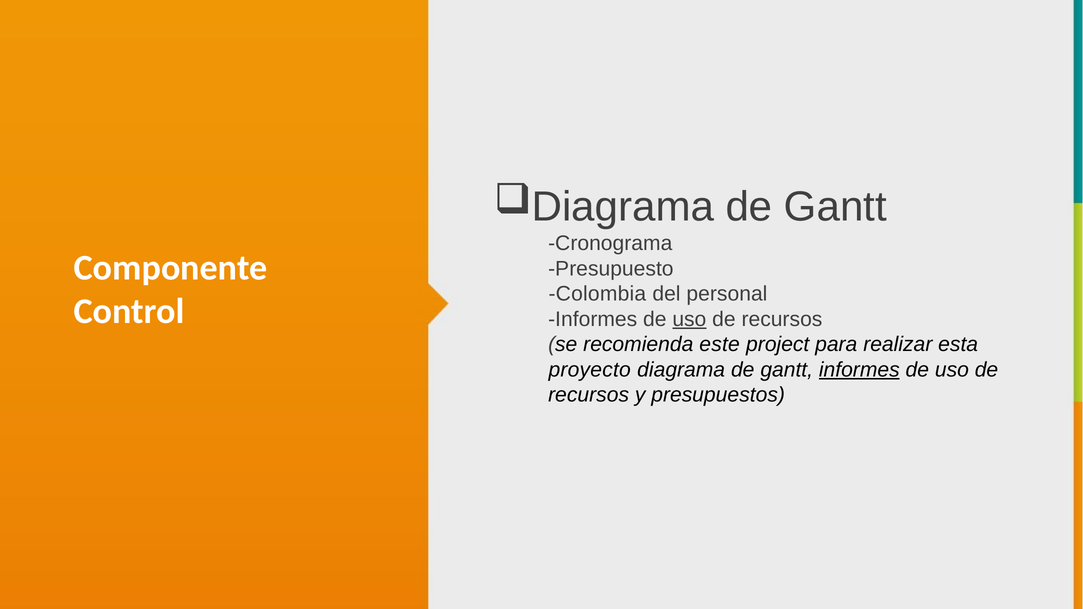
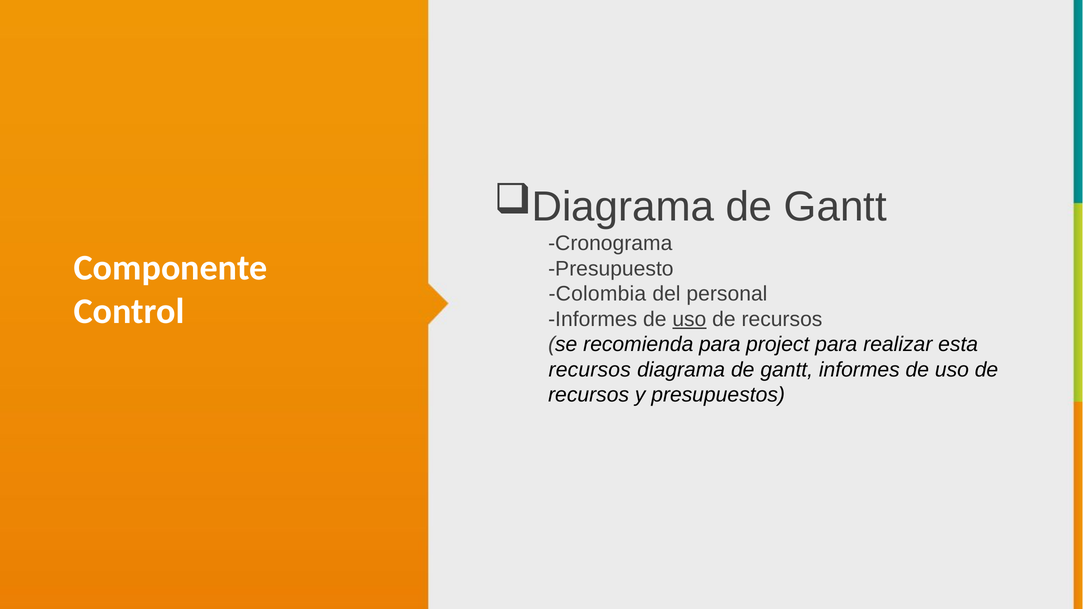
recomienda este: este -> para (720, 345)
proyecto: proyecto -> recursos (590, 370)
informes underline: present -> none (859, 370)
